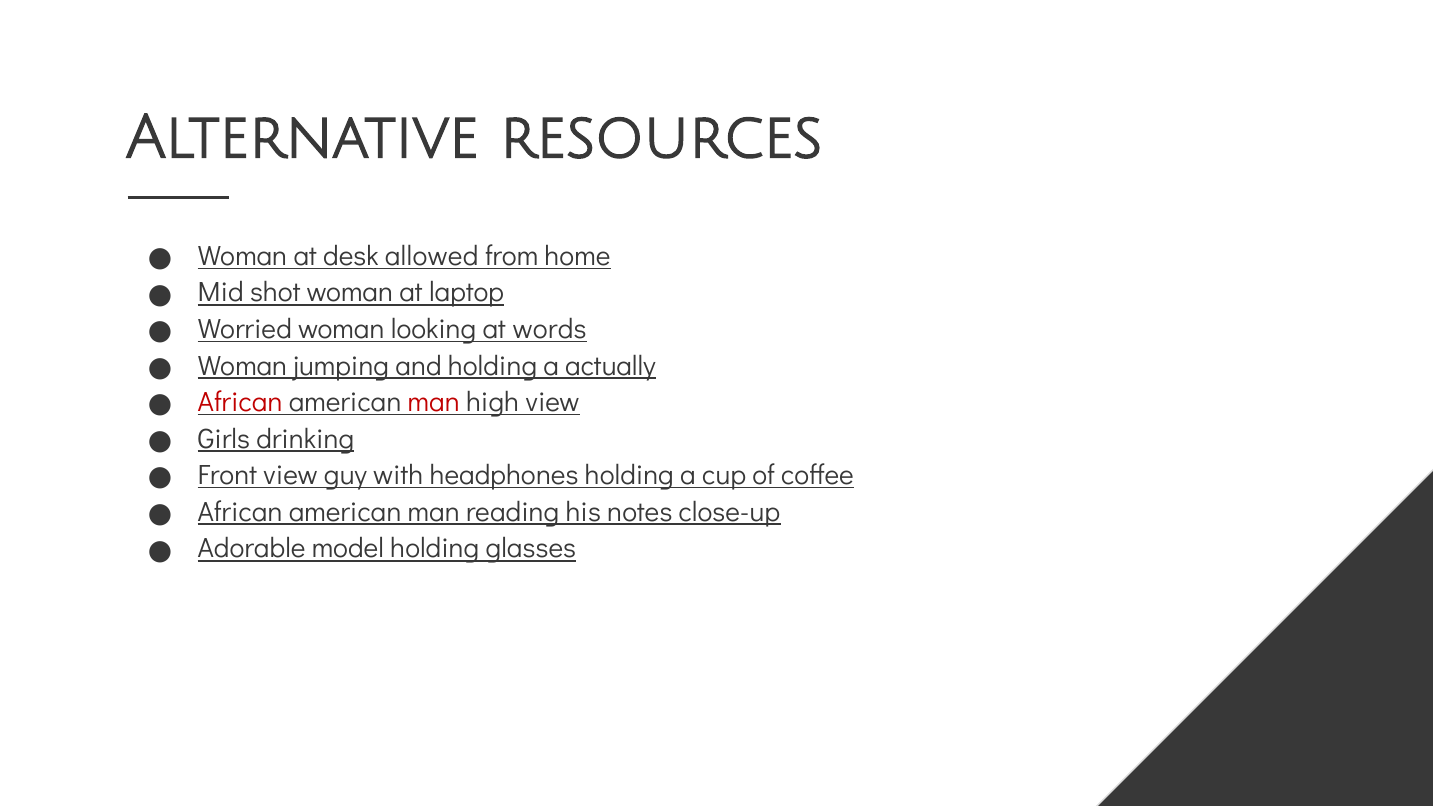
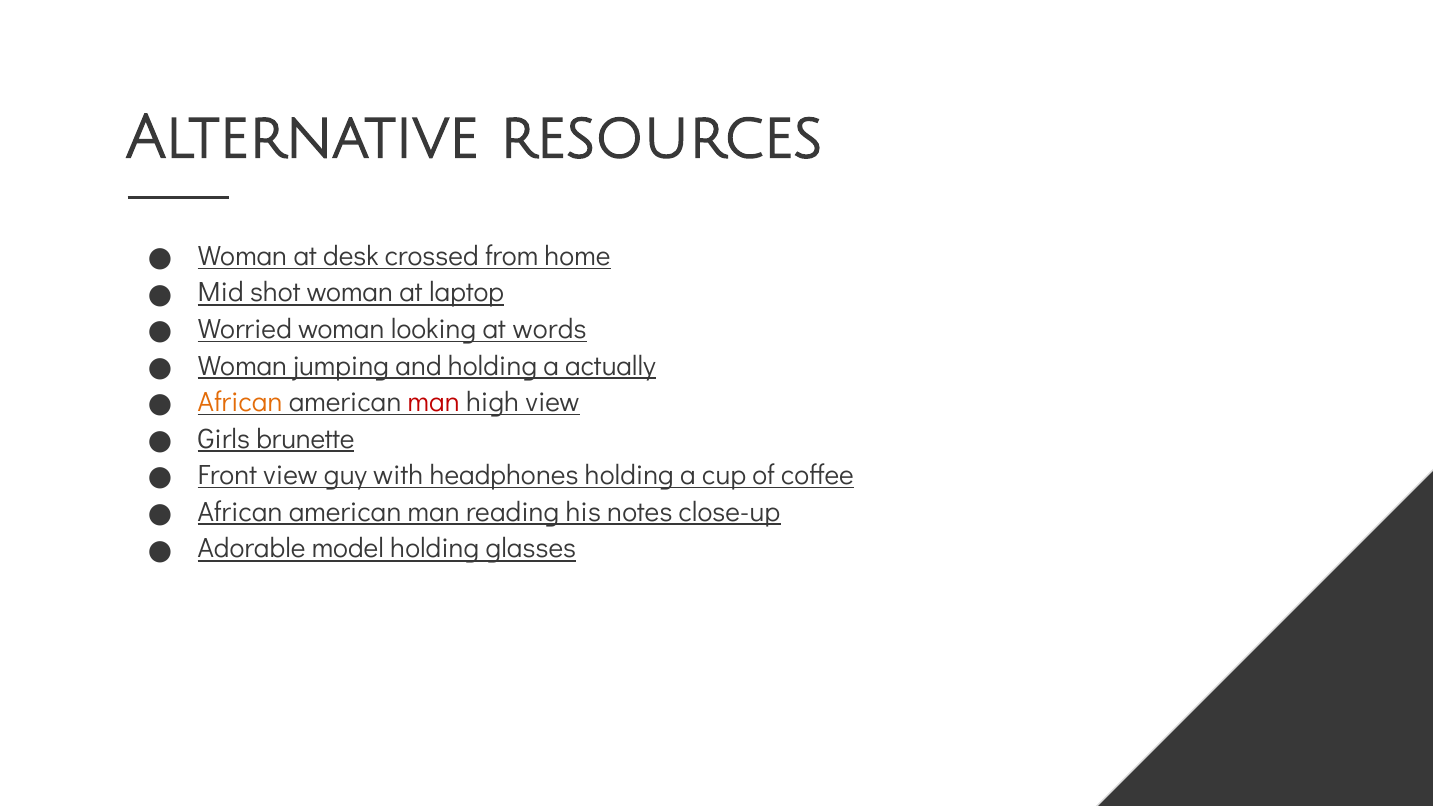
allowed: allowed -> crossed (432, 256)
African colour: red -> orange (240, 402)
drinking: drinking -> brunette (305, 439)
